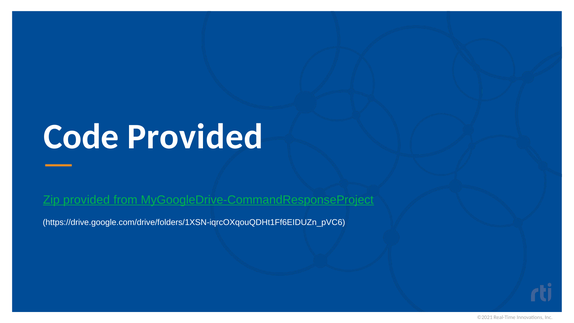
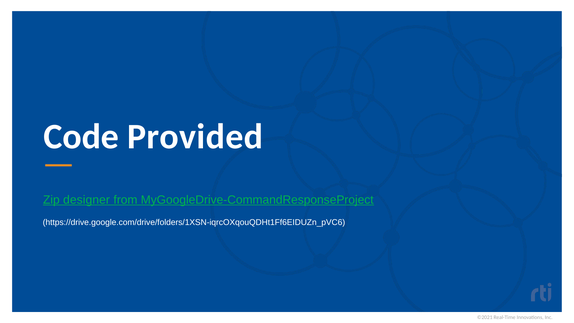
Zip provided: provided -> designer (87, 200)
